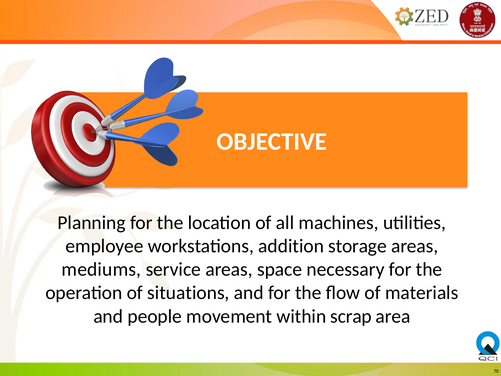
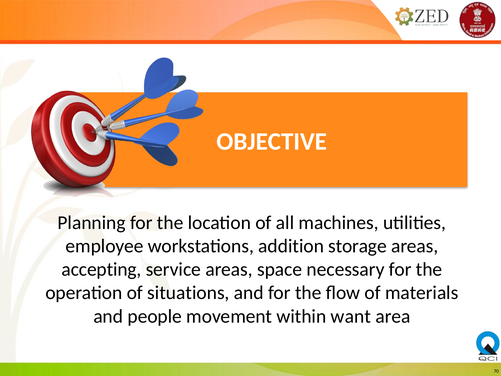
mediums: mediums -> accepting (102, 269)
scrap: scrap -> want (351, 316)
